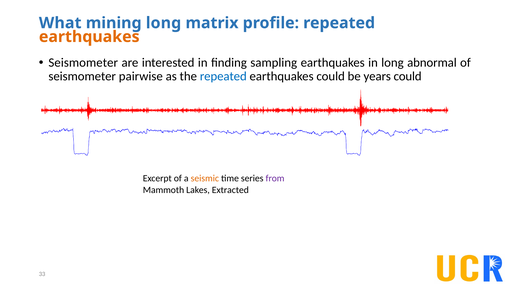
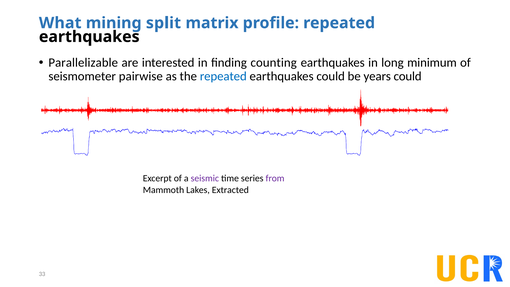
mining long: long -> split (163, 23)
earthquakes colour: orange -> black (89, 37)
Seismometer: Seismometer -> Parallelizable (83, 63)
sampling: sampling -> counting (274, 63)
abnormal: abnormal -> minimum (432, 63)
seismic colour: orange -> purple (205, 178)
